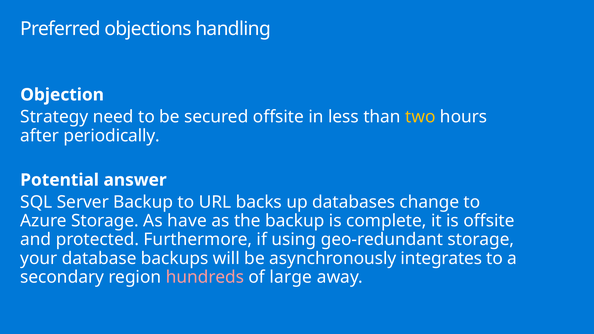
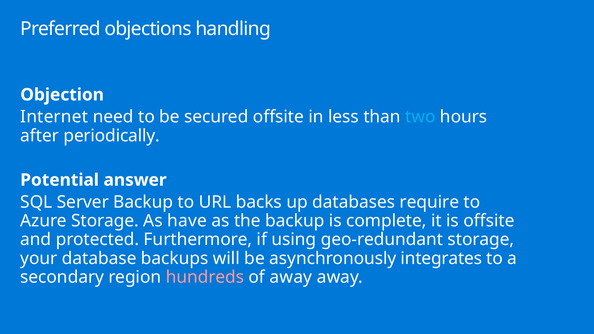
Strategy: Strategy -> Internet (54, 117)
two colour: yellow -> light blue (420, 117)
change: change -> require (429, 202)
of large: large -> away (291, 277)
